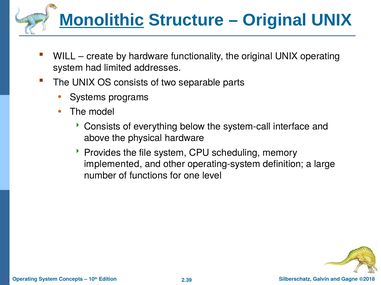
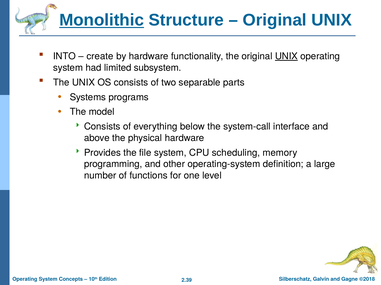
WILL: WILL -> INTO (64, 56)
UNIX underline: none -> present (286, 56)
addresses: addresses -> subsystem (158, 68)
implemented: implemented -> programming (113, 165)
